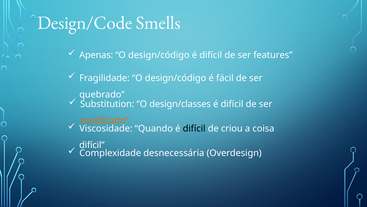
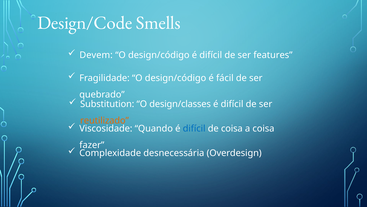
Apenas: Apenas -> Devem (96, 55)
difícil colour: black -> blue (194, 128)
de criou: criou -> coisa (232, 128)
difícil: difícil -> fazer (92, 145)
